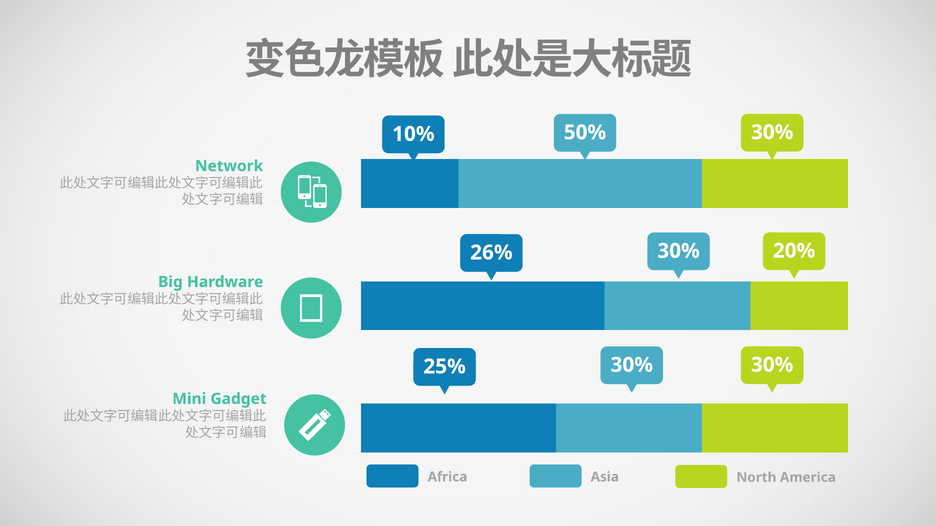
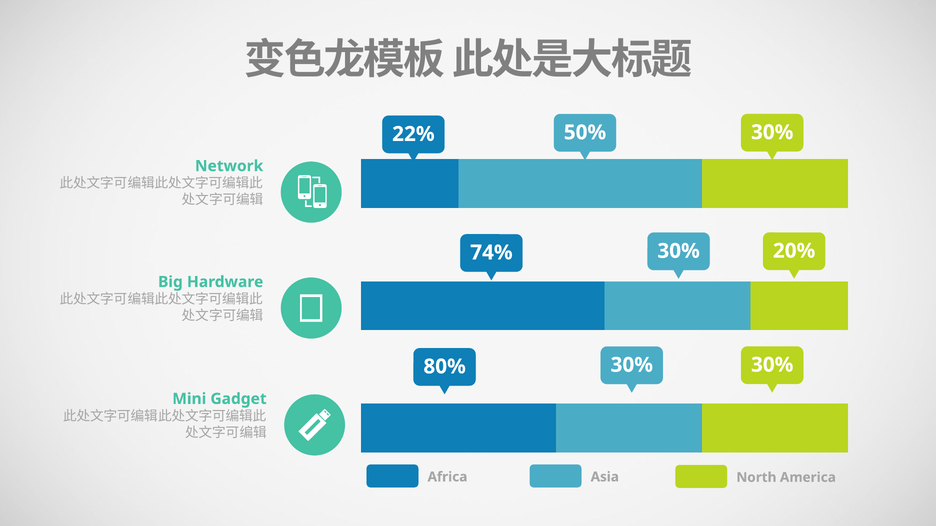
10%: 10% -> 22% (413, 134)
26%: 26% -> 74% (491, 253)
25%: 25% -> 80% (445, 367)
